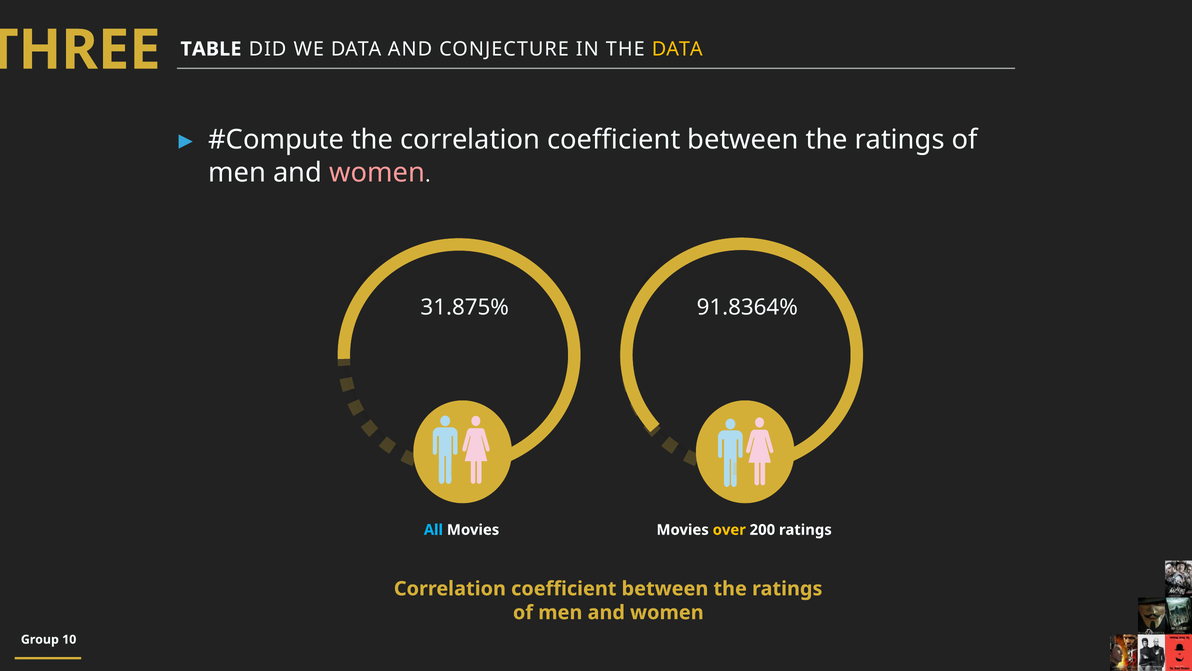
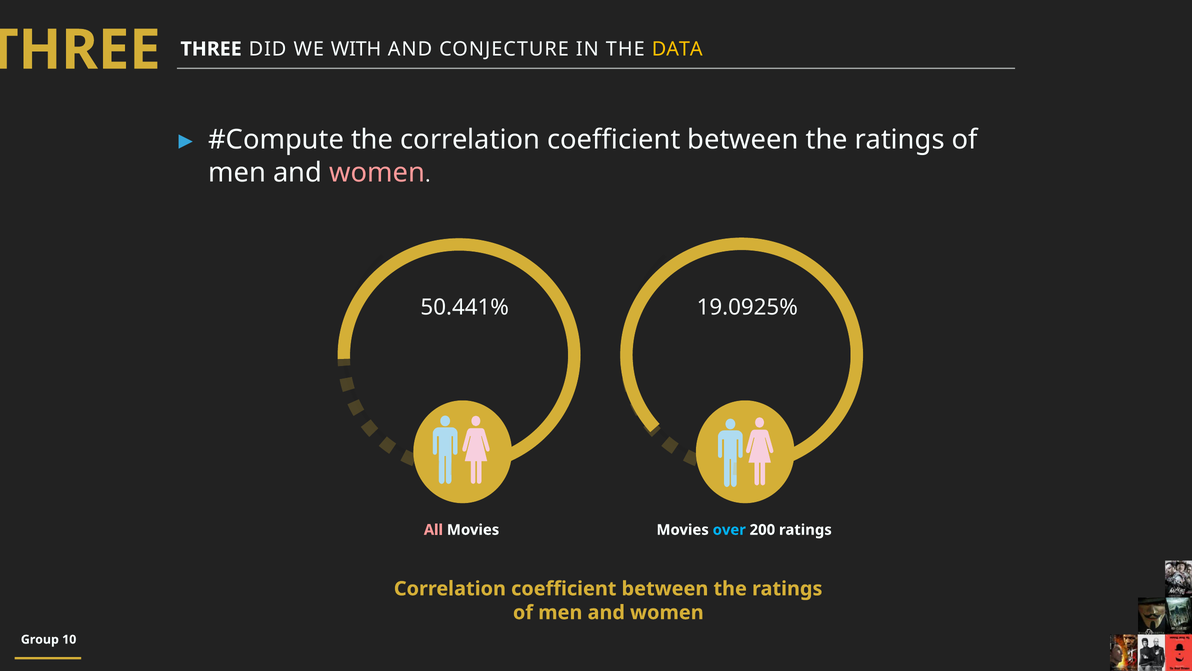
TABLE: TABLE -> THREE (211, 49)
WE DATA: DATA -> WITH (356, 49)
31.875%: 31.875% -> 50.441% (465, 307)
91.8364%: 91.8364% -> 19.0925% (747, 307)
All colour: light blue -> pink (433, 529)
over colour: yellow -> light blue (729, 529)
